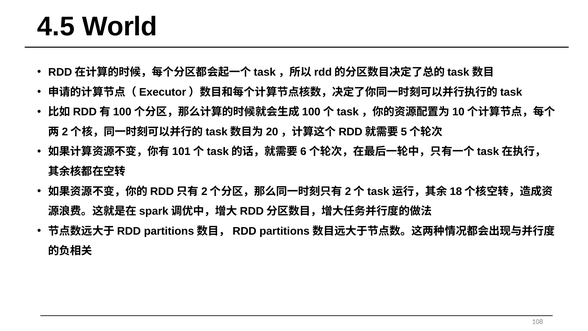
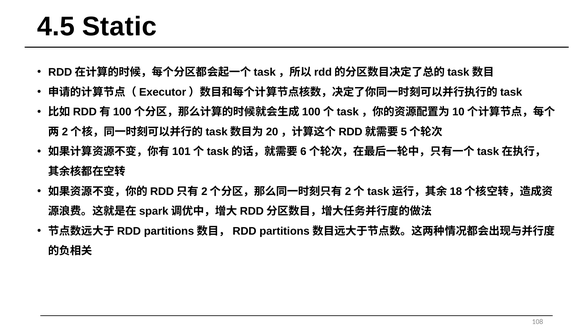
World: World -> Static (119, 27)
